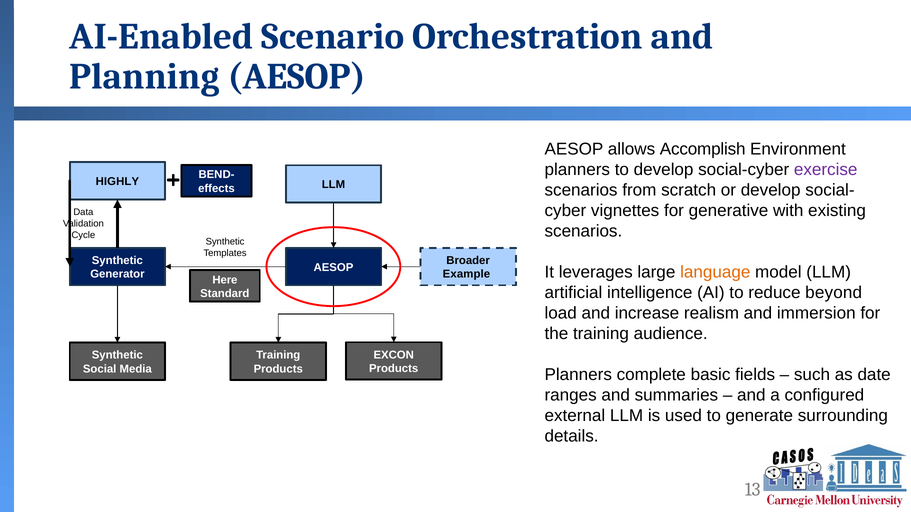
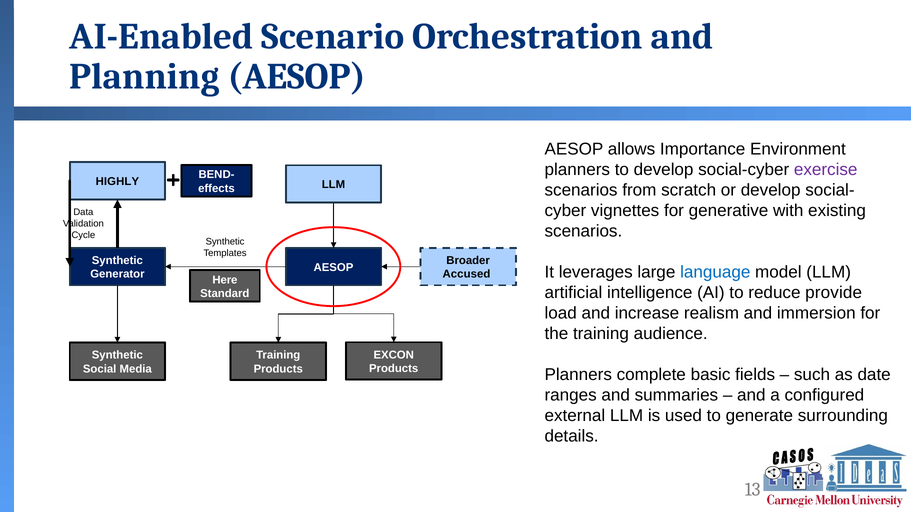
Accomplish: Accomplish -> Importance (703, 149)
language colour: orange -> blue (715, 272)
Example: Example -> Accused (466, 274)
beyond: beyond -> provide (834, 293)
